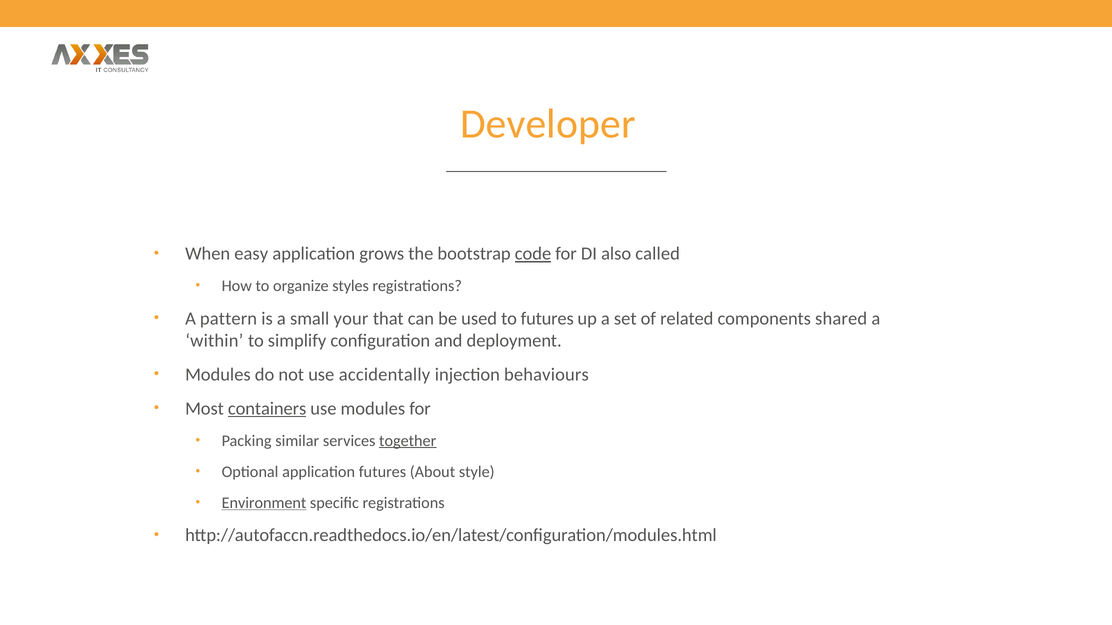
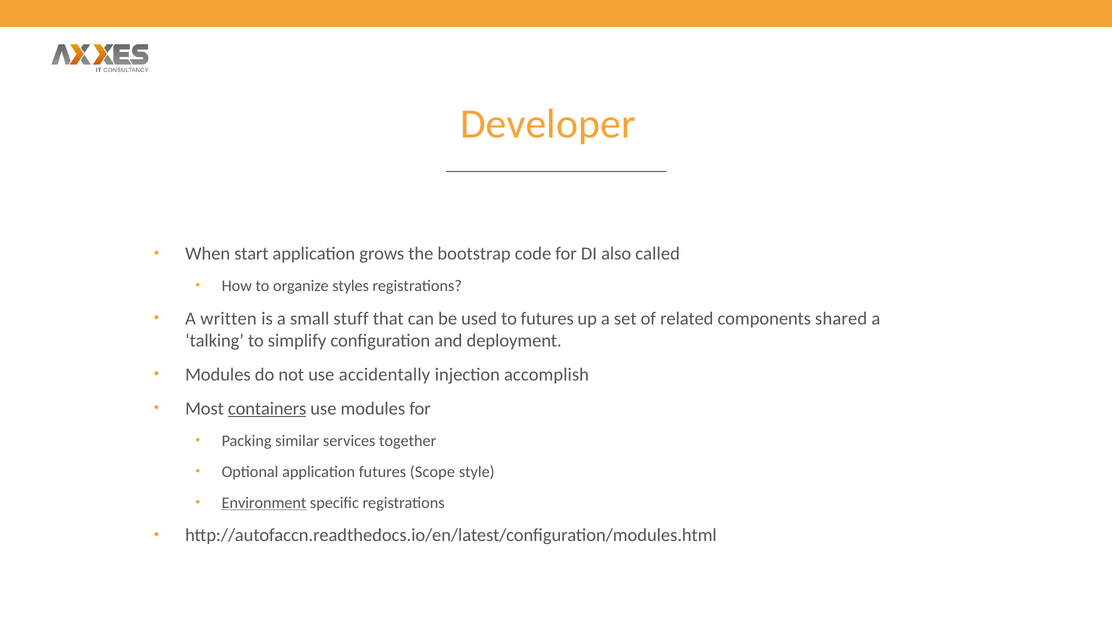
easy: easy -> start (251, 254)
code underline: present -> none (533, 254)
pattern: pattern -> written (229, 319)
your: your -> stuff (351, 319)
within: within -> talking (215, 341)
behaviours: behaviours -> accomplish (546, 375)
together underline: present -> none (408, 441)
About: About -> Scope (432, 472)
